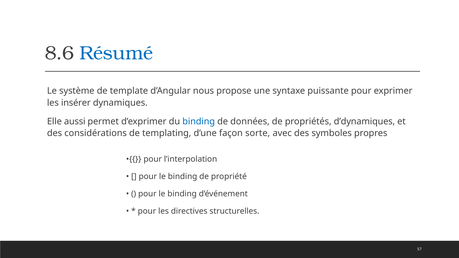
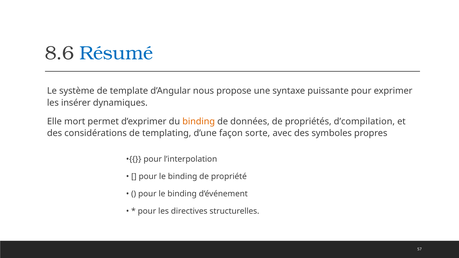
aussi: aussi -> mort (75, 121)
binding colour: blue -> orange (199, 121)
d’dynamiques: d’dynamiques -> d’compilation (364, 121)
